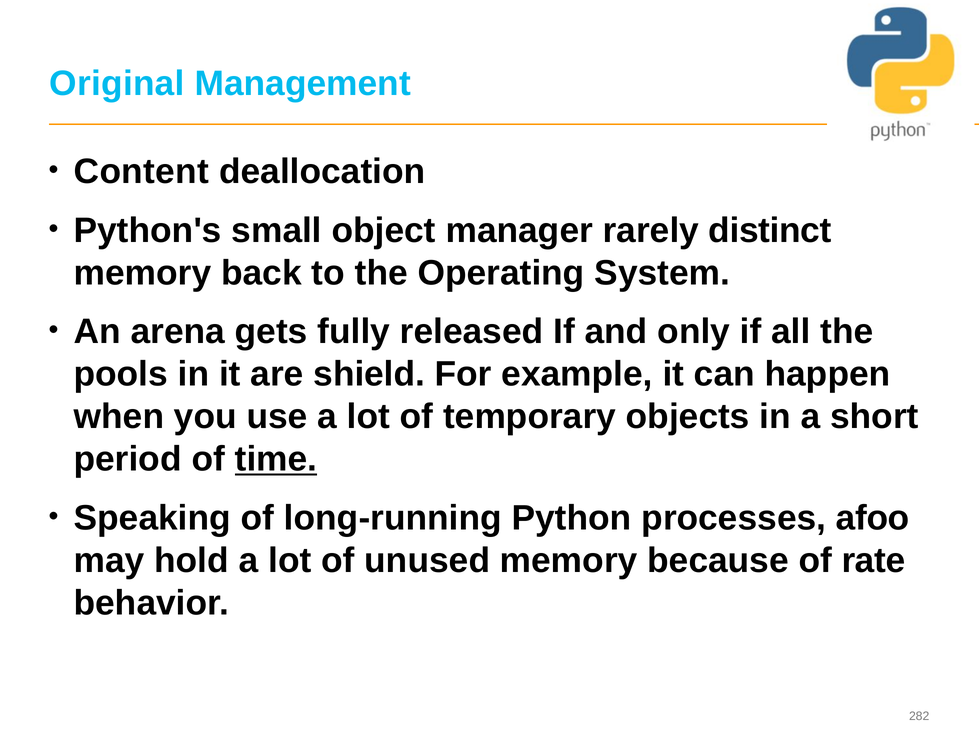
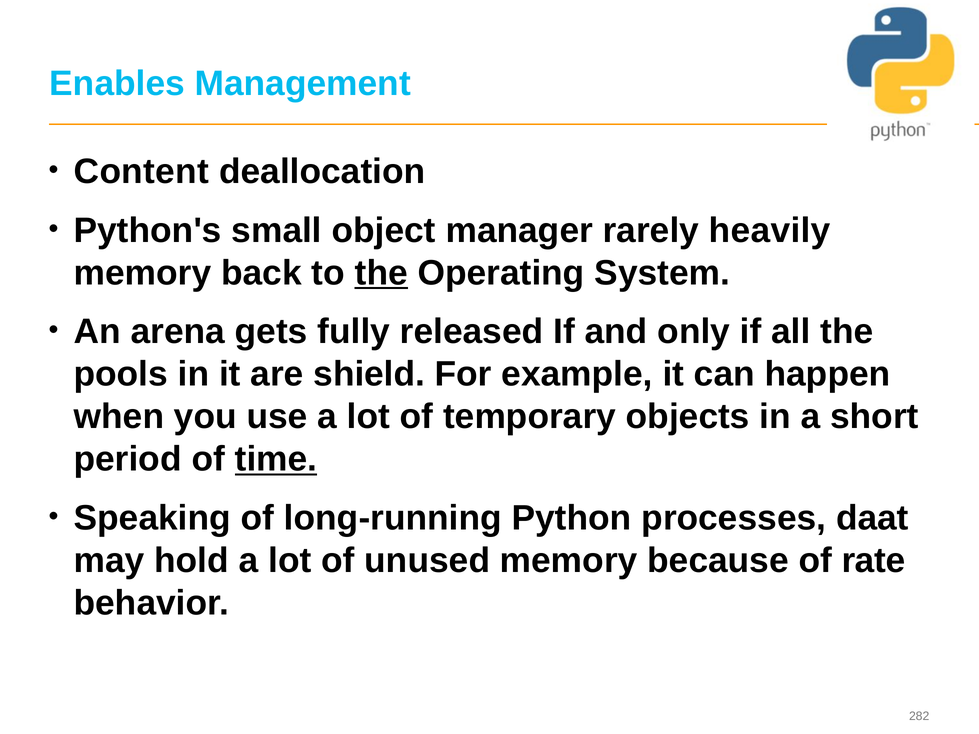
Original: Original -> Enables (117, 84)
distinct: distinct -> heavily (770, 230)
the underline: none -> present (381, 273)
afoo: afoo -> daat (872, 518)
